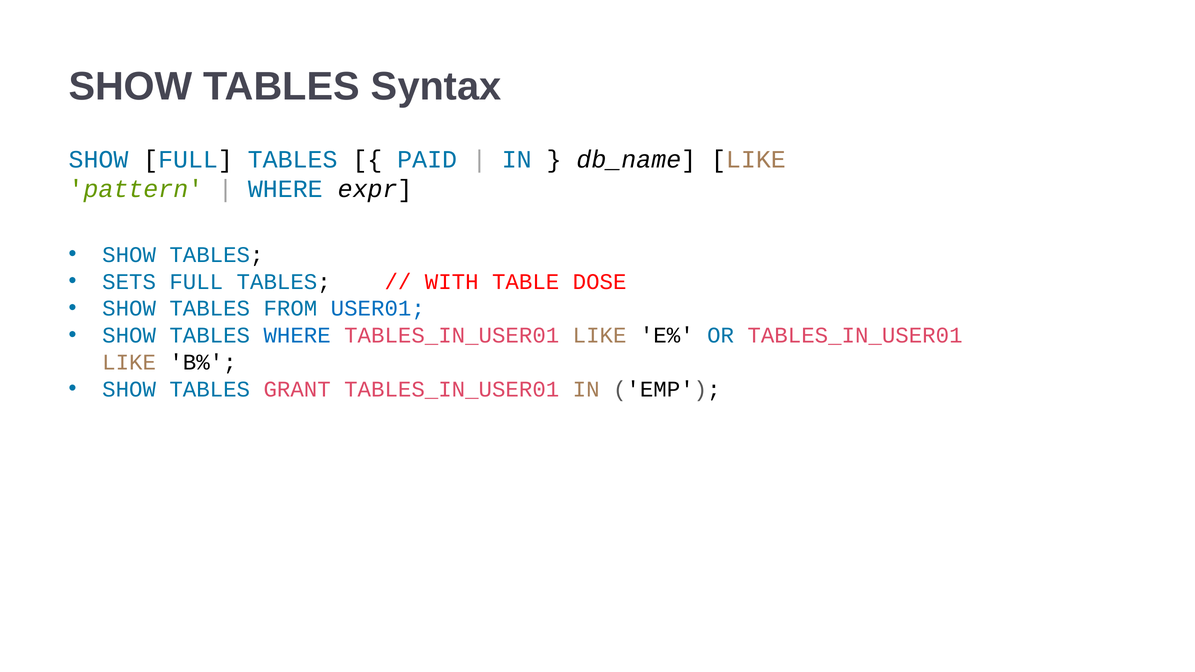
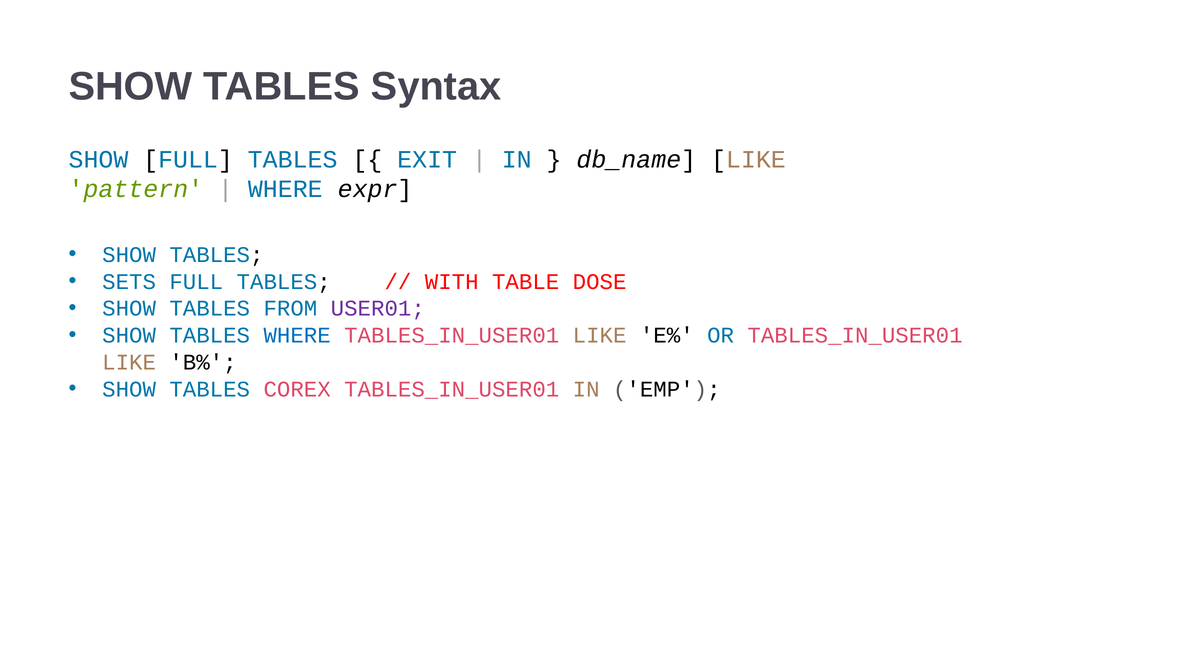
PAID: PAID -> EXIT (427, 159)
USER01 colour: blue -> purple (378, 309)
GRANT: GRANT -> COREX (297, 389)
